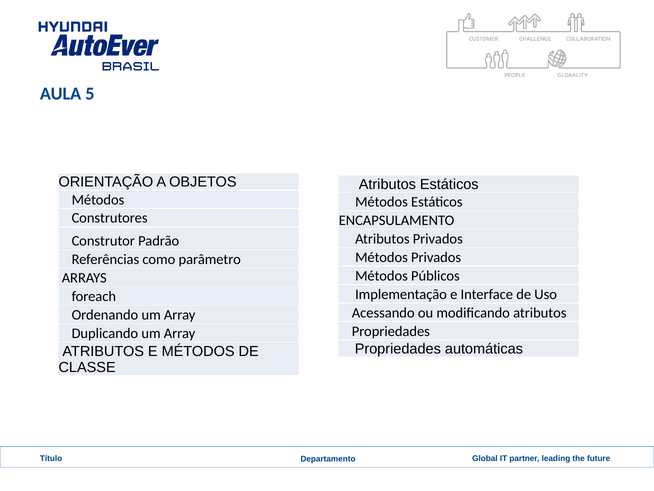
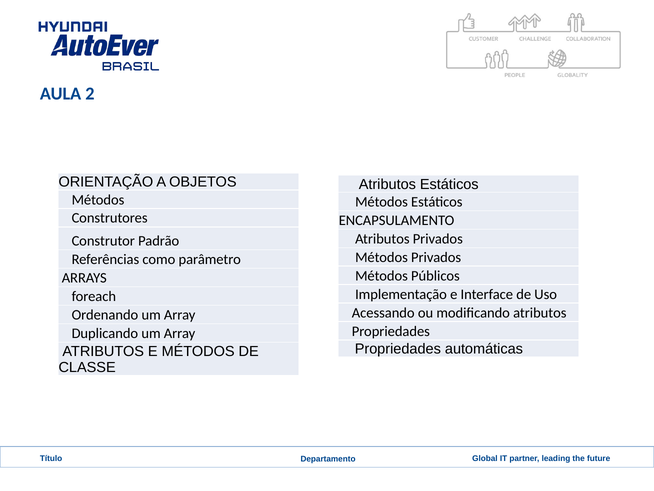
5: 5 -> 2 (90, 94)
